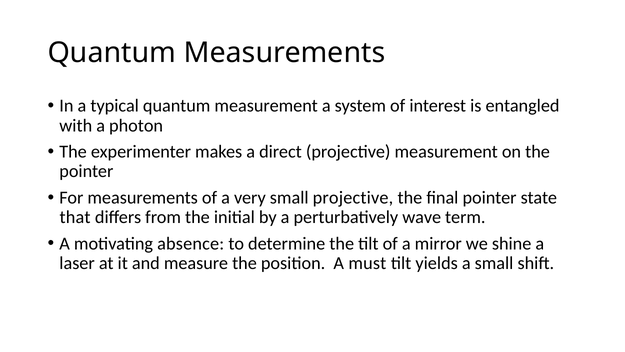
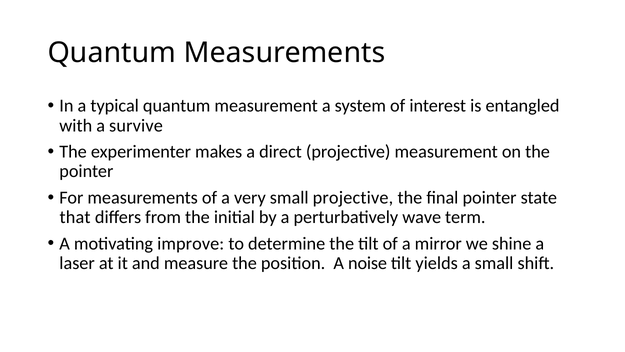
photon: photon -> survive (136, 125)
absence: absence -> improve (191, 243)
must: must -> noise (368, 263)
